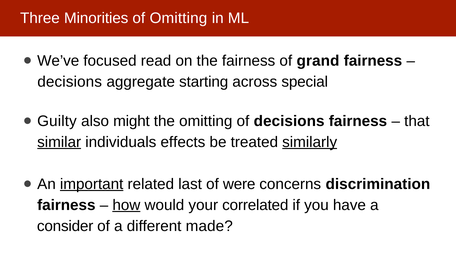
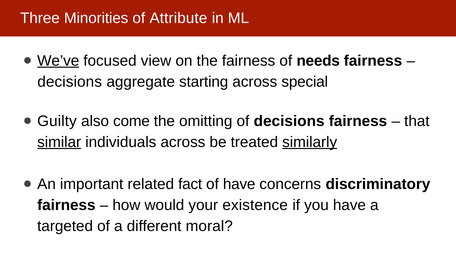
of Omitting: Omitting -> Attribute (178, 18)
We’ve underline: none -> present (58, 61)
read: read -> view (156, 61)
grand: grand -> needs (318, 61)
might: might -> come (131, 121)
individuals effects: effects -> across (183, 142)
important underline: present -> none (92, 184)
last: last -> fact (190, 184)
of were: were -> have (239, 184)
discrimination: discrimination -> discriminatory (378, 184)
how underline: present -> none (126, 205)
correlated: correlated -> existence (255, 205)
consider: consider -> targeted (65, 226)
made: made -> moral (209, 226)
